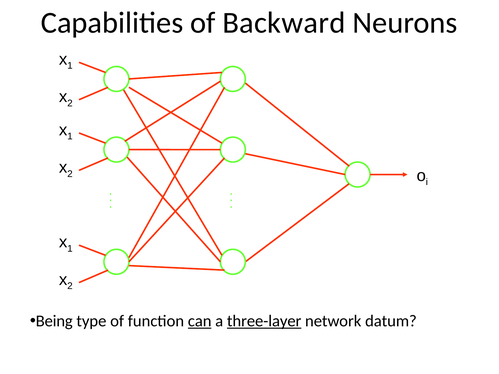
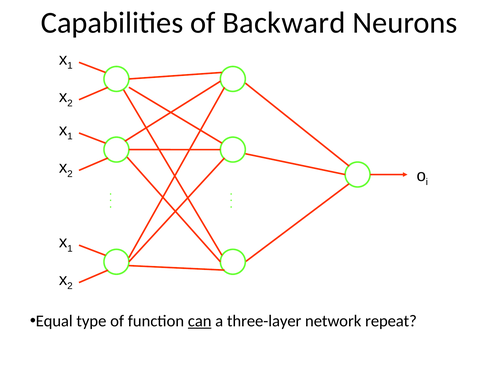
Being: Being -> Equal (54, 321)
three-layer underline: present -> none (264, 321)
datum: datum -> repeat (391, 321)
